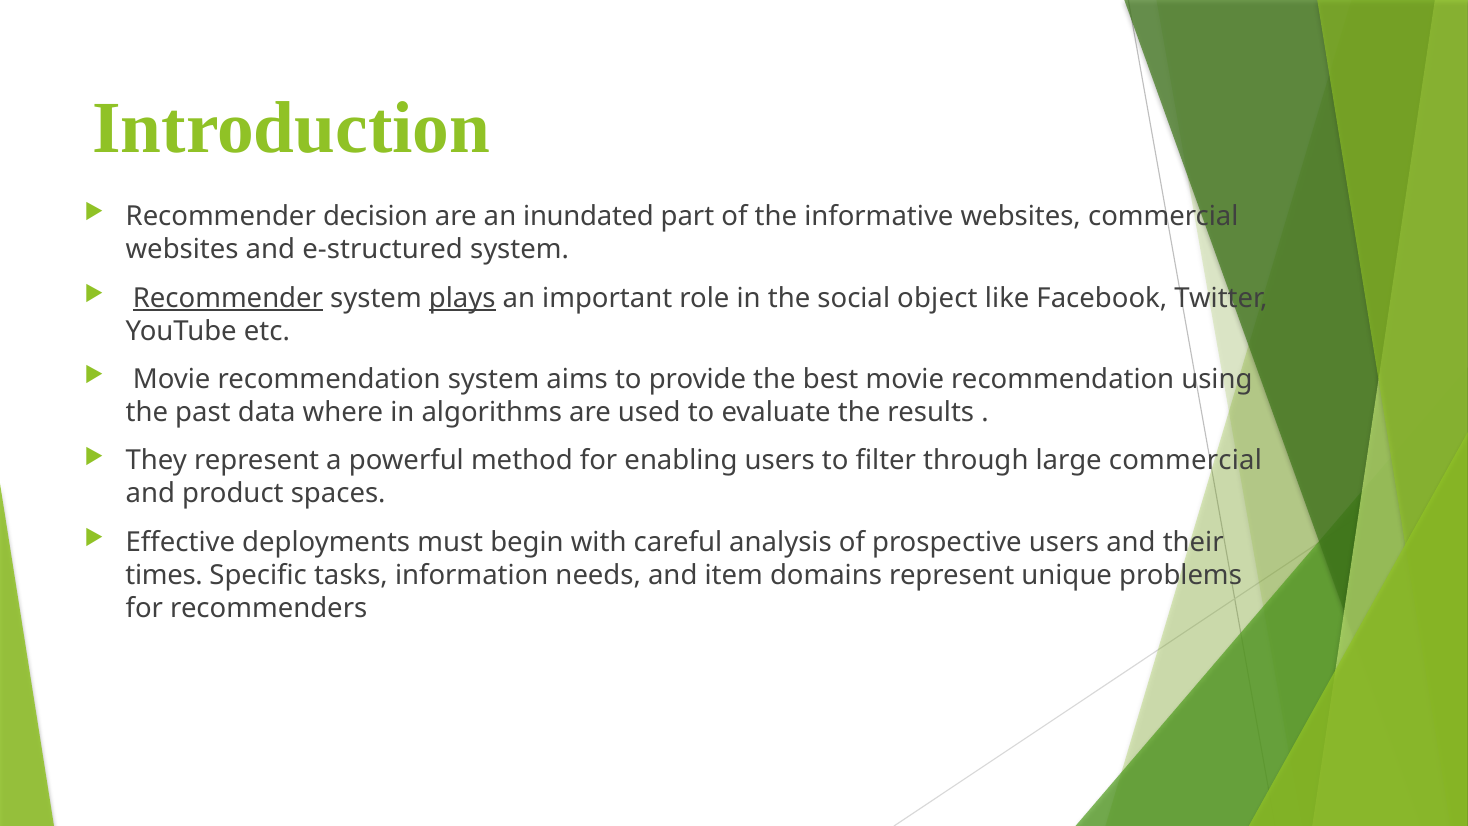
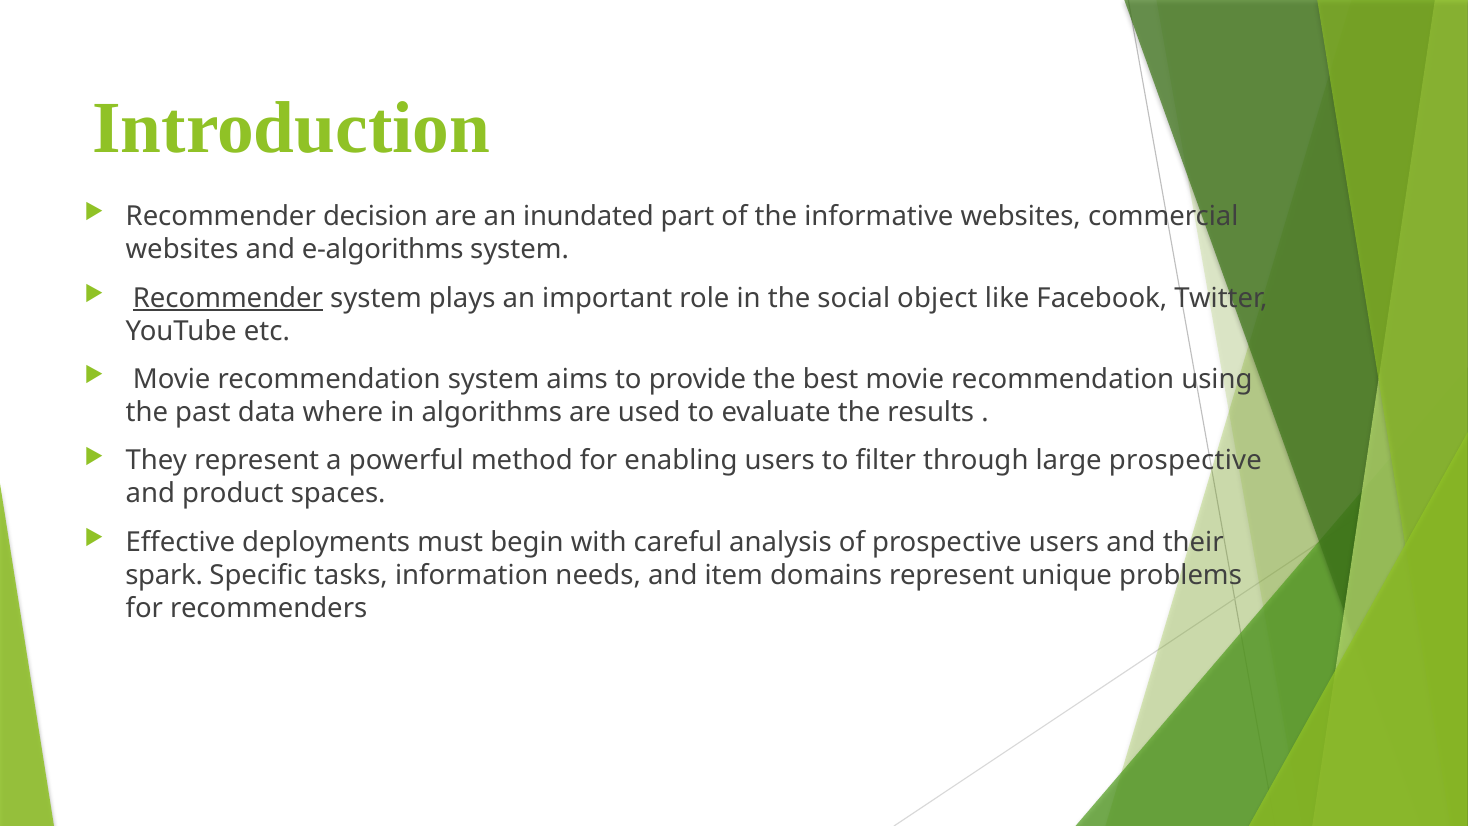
e-structured: e-structured -> e-algorithms (383, 250)
plays underline: present -> none (462, 298)
large commercial: commercial -> prospective (1185, 461)
times: times -> spark (164, 575)
